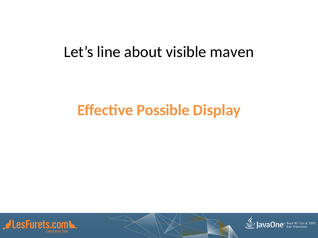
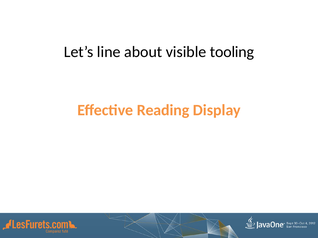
maven: maven -> tooling (232, 52)
Possible: Possible -> Reading (163, 110)
